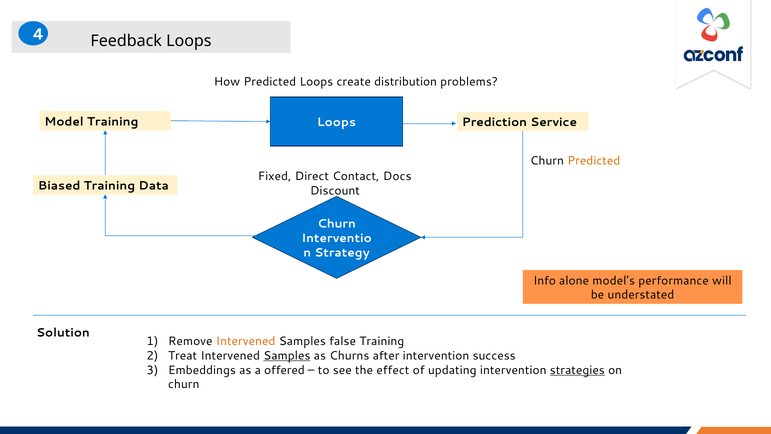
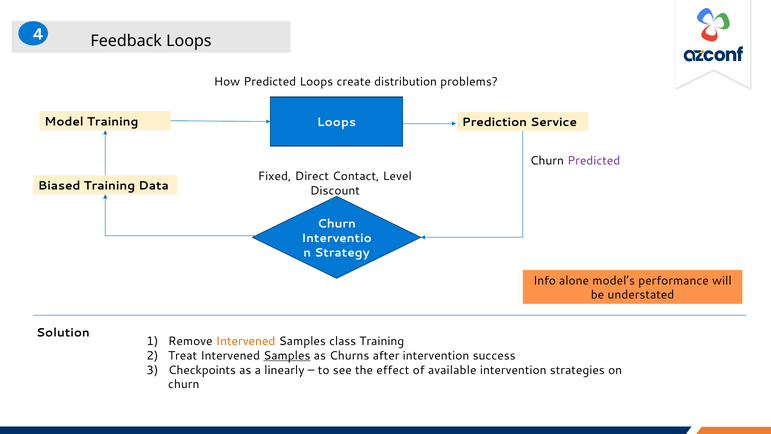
Predicted colour: orange -> purple (594, 161)
Docs: Docs -> Level (397, 176)
false: false -> class (343, 341)
Embeddings: Embeddings -> Checkpoints (202, 370)
offered: offered -> linearly (284, 370)
updating: updating -> available (452, 370)
strategies underline: present -> none (577, 370)
